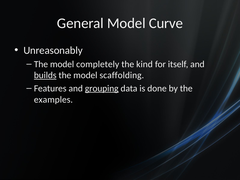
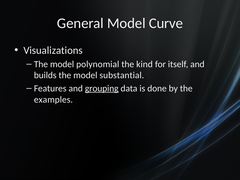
Unreasonably: Unreasonably -> Visualizations (53, 50)
completely: completely -> polynomial (98, 64)
builds underline: present -> none (45, 75)
scaffolding: scaffolding -> substantial (122, 75)
